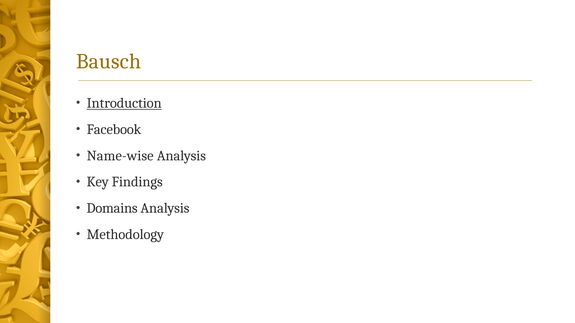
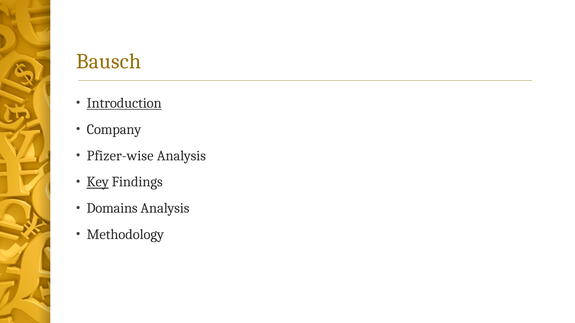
Facebook: Facebook -> Company (114, 130)
Name-wise: Name-wise -> Pfizer-wise (120, 156)
Key underline: none -> present (98, 182)
